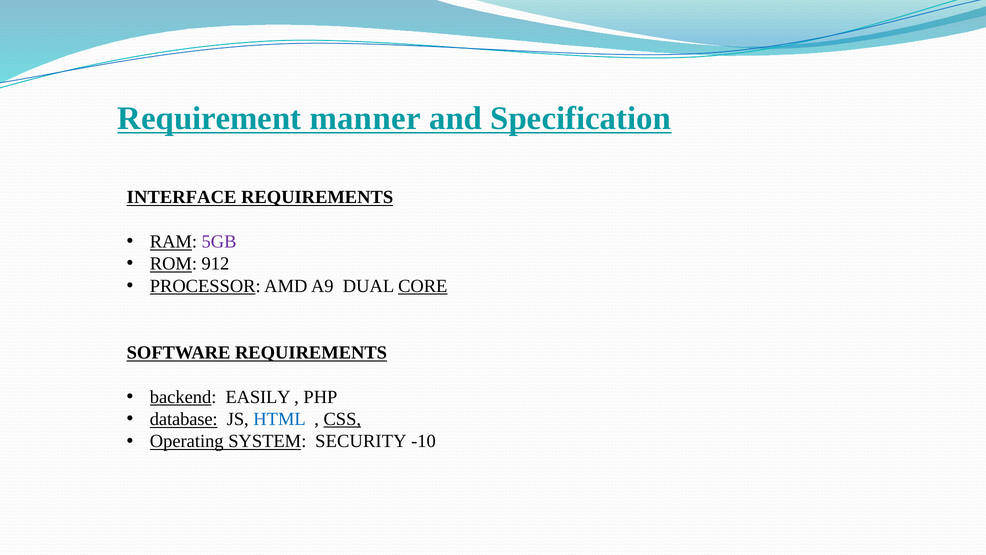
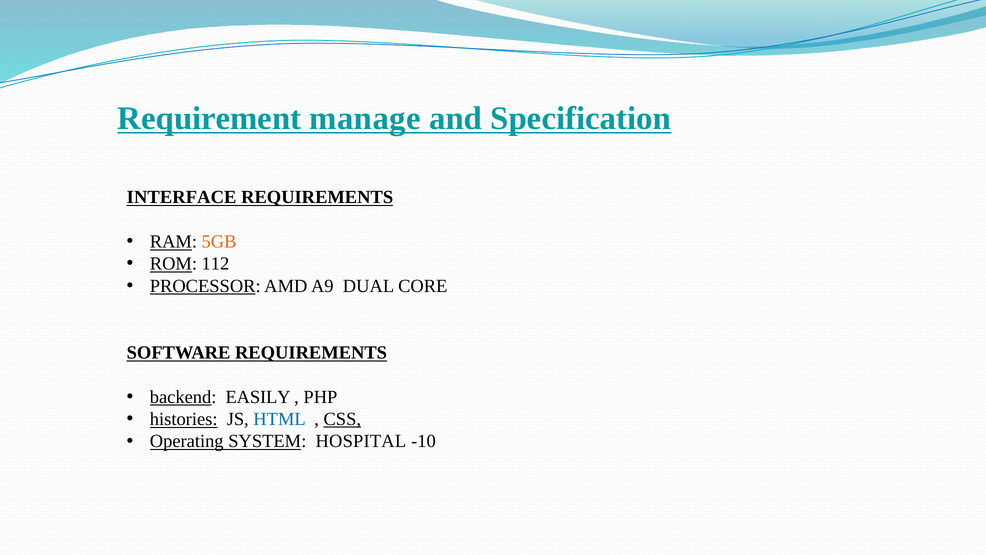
manner: manner -> manage (365, 118)
5GB colour: purple -> orange (219, 241)
912: 912 -> 112 (215, 264)
CORE underline: present -> none (423, 286)
database: database -> histories (184, 419)
SECURITY: SECURITY -> HOSPITAL (361, 441)
